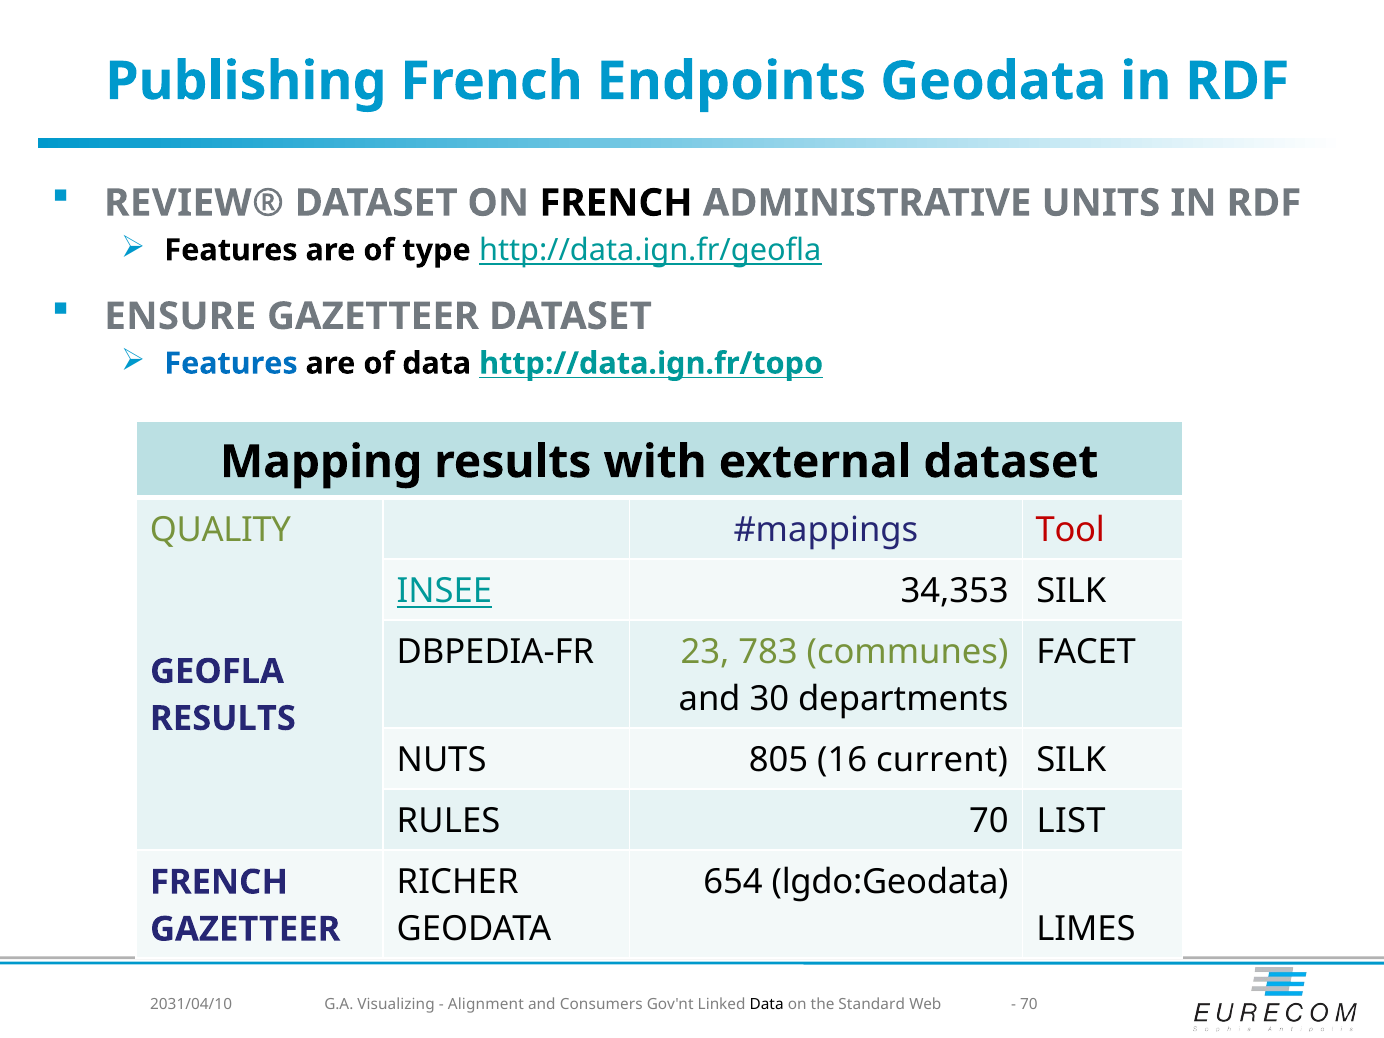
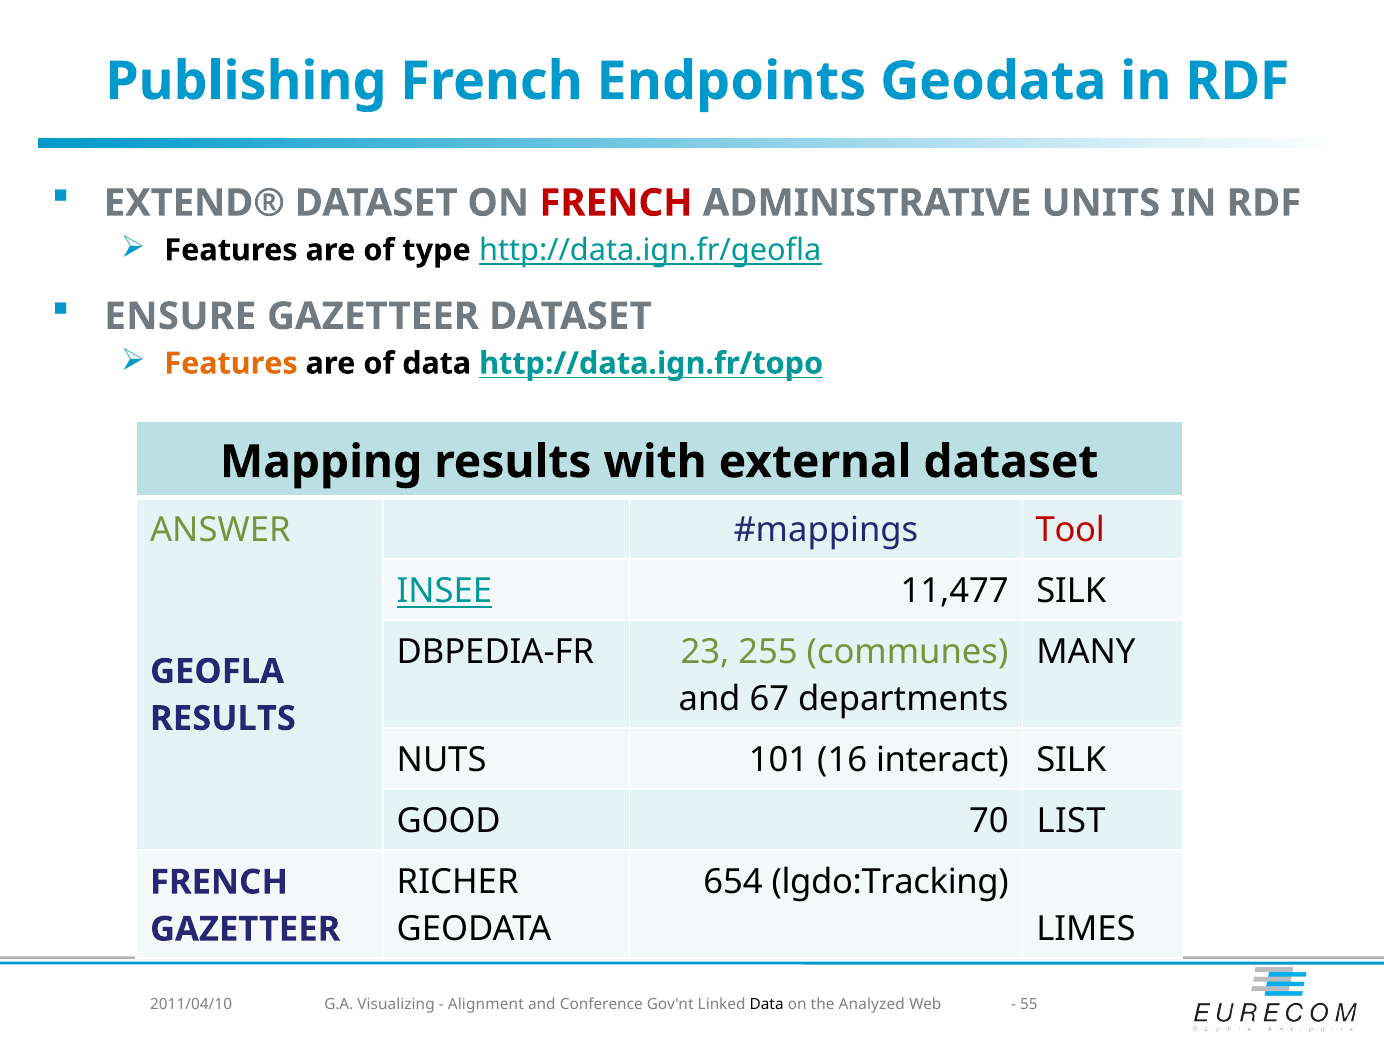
REVIEW®: REVIEW® -> EXTEND® (194, 203)
FRENCH colour: black -> red (616, 203)
Features colour: blue -> orange (231, 363)
QUALITY: QUALITY -> ANSWER (220, 530)
34,353: 34,353 -> 11,477 (955, 591)
783: 783 -> 255 (768, 652)
FACET: FACET -> MANY (1086, 652)
30: 30 -> 67 (769, 699)
805: 805 -> 101 (779, 760)
current: current -> interact (942, 760)
RULES: RULES -> GOOD (449, 821)
lgdo:Geodata: lgdo:Geodata -> lgdo:Tracking (890, 882)
2031/04/10: 2031/04/10 -> 2011/04/10 (191, 1005)
Consumers: Consumers -> Conference (601, 1005)
Standard: Standard -> Analyzed (872, 1005)
70: 70 -> 55 (1029, 1005)
